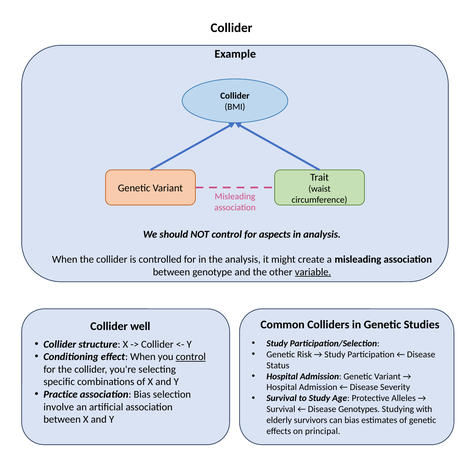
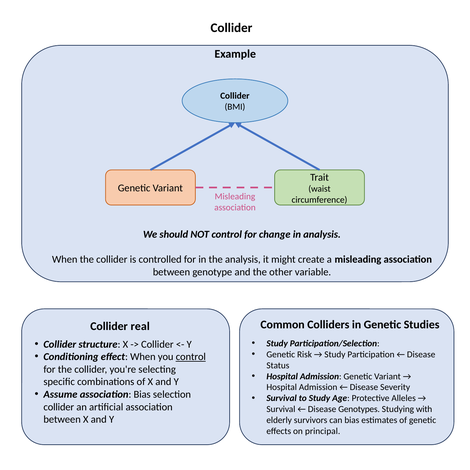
aspects: aspects -> change (275, 234)
variable underline: present -> none (313, 272)
well: well -> real (140, 326)
Practice: Practice -> Assume (60, 394)
involve: involve -> collider (59, 407)
